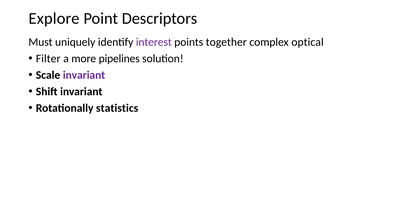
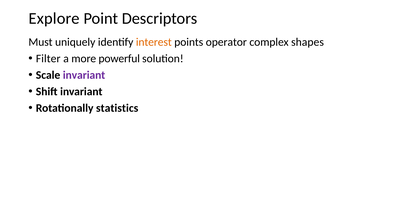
interest colour: purple -> orange (154, 42)
together: together -> operator (226, 42)
optical: optical -> shapes (308, 42)
pipelines: pipelines -> powerful (119, 58)
